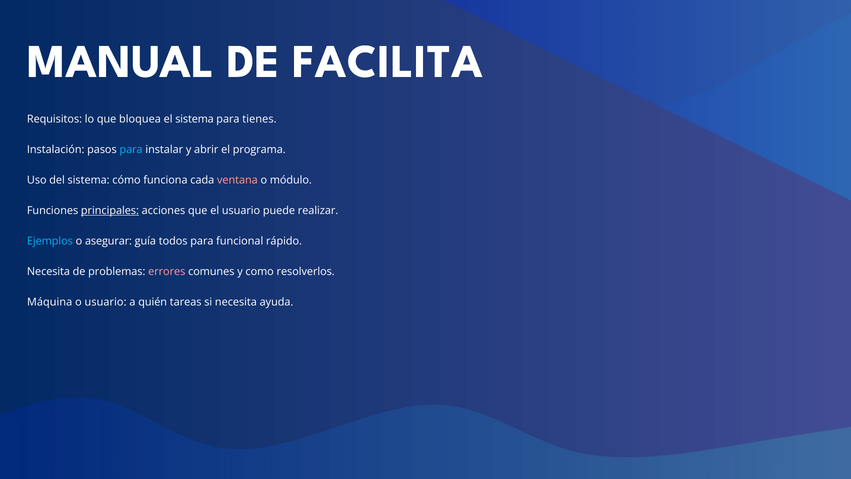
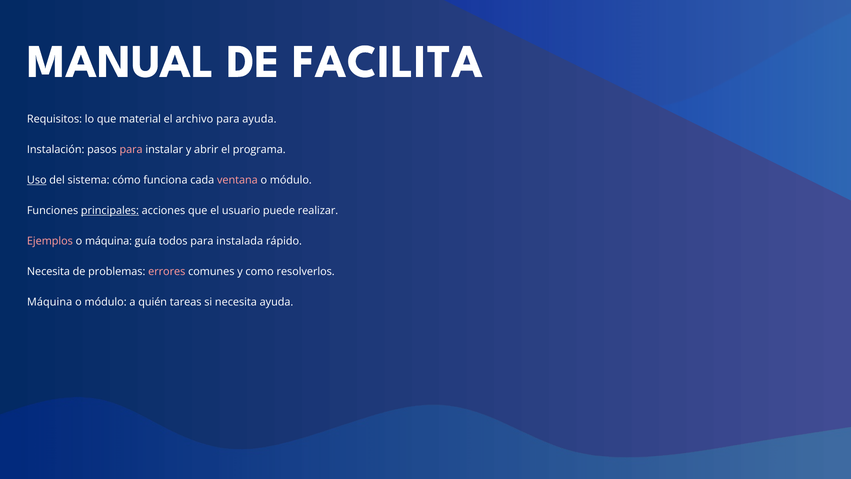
bloquea: bloquea -> material (140, 119)
el sistema: sistema -> archivo (194, 119)
para tienes: tienes -> ayuda (259, 119)
para colour: light blue -> pink (131, 150)
Uso underline: none -> present (37, 180)
Ejemplos colour: light blue -> pink (50, 241)
o asegurar: asegurar -> máquina (108, 241)
funcional: funcional -> instalada (240, 241)
usuario: usuario -> módulo (106, 302)
